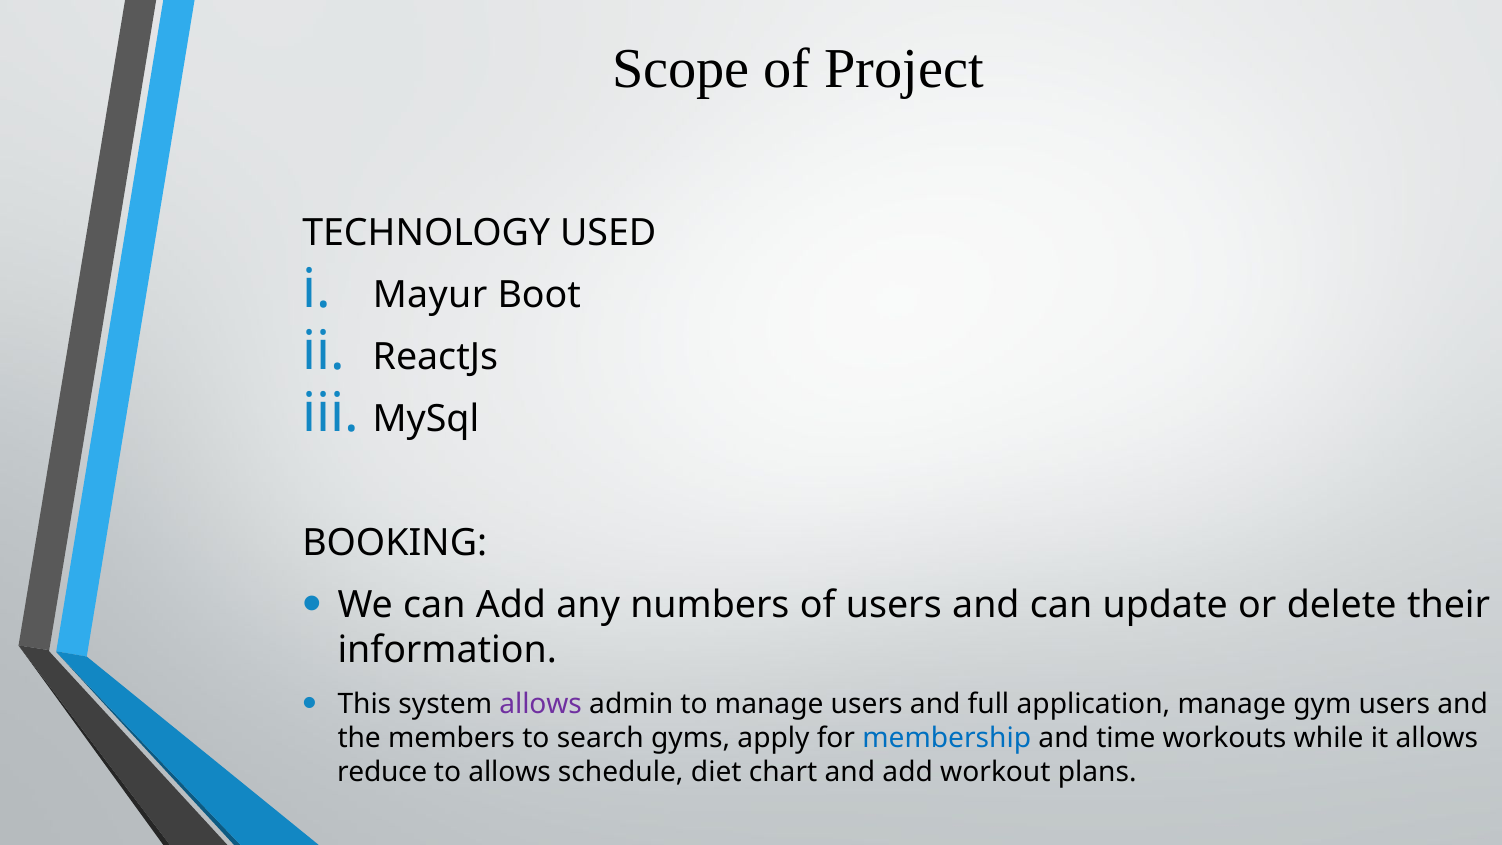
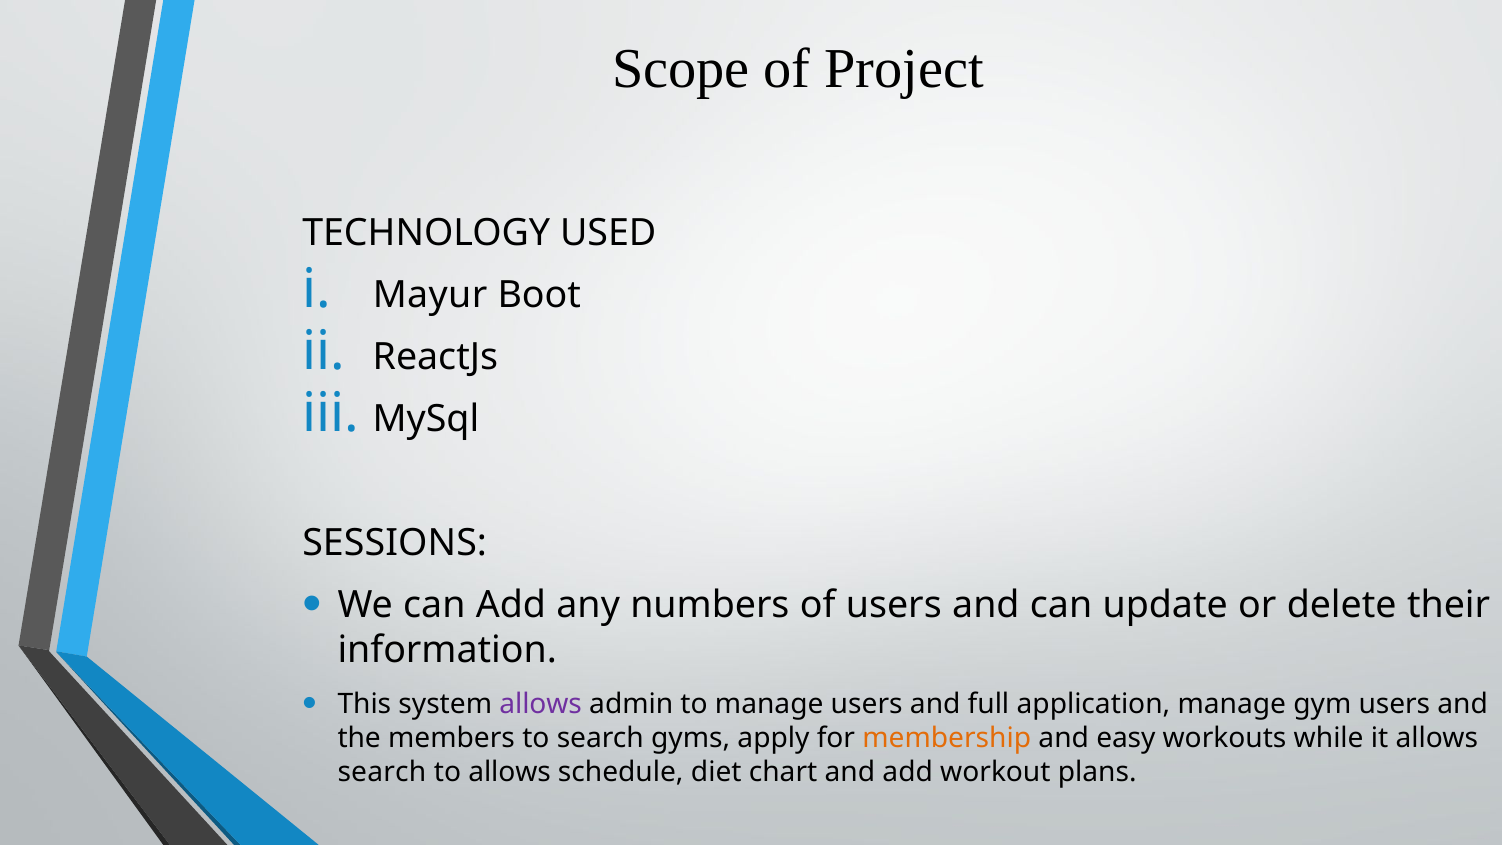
BOOKING: BOOKING -> SESSIONS (395, 543)
membership colour: blue -> orange (947, 738)
time: time -> easy (1126, 738)
reduce: reduce -> search (382, 772)
